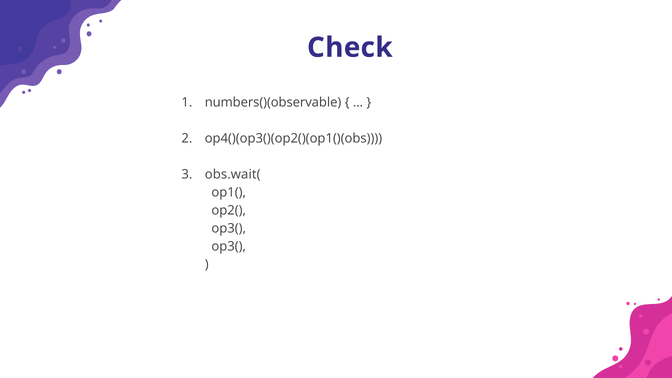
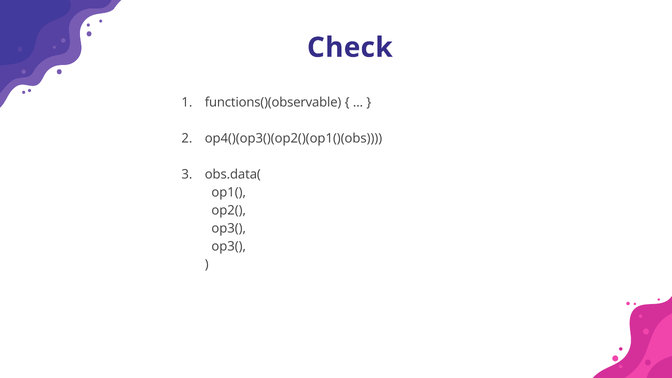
numbers()(observable: numbers()(observable -> functions()(observable (273, 103)
obs.wait(: obs.wait( -> obs.data( (233, 175)
